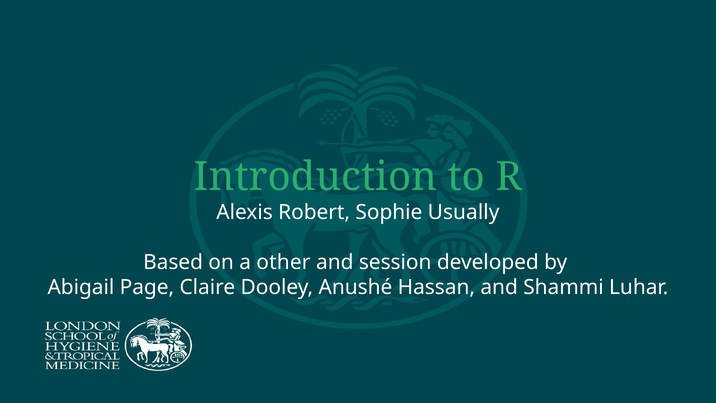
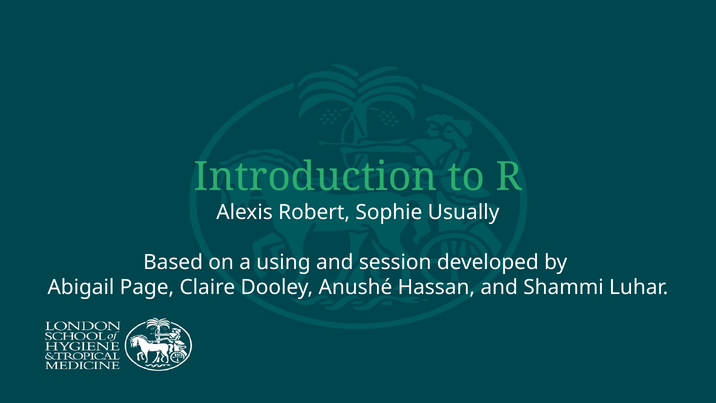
other: other -> using (283, 262)
